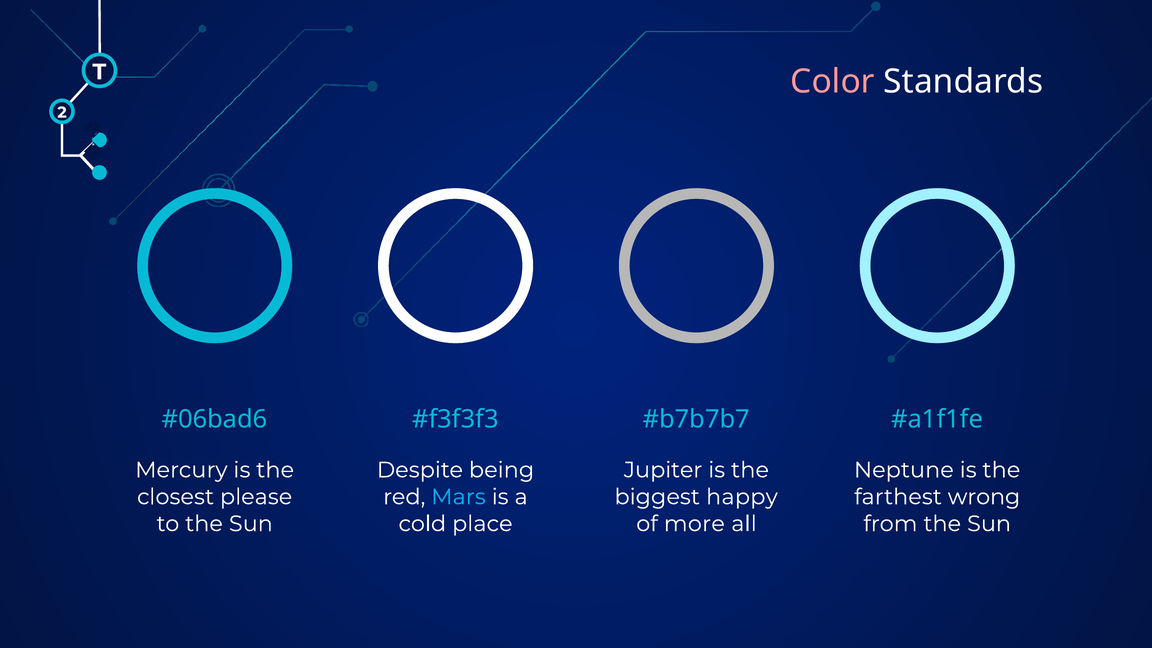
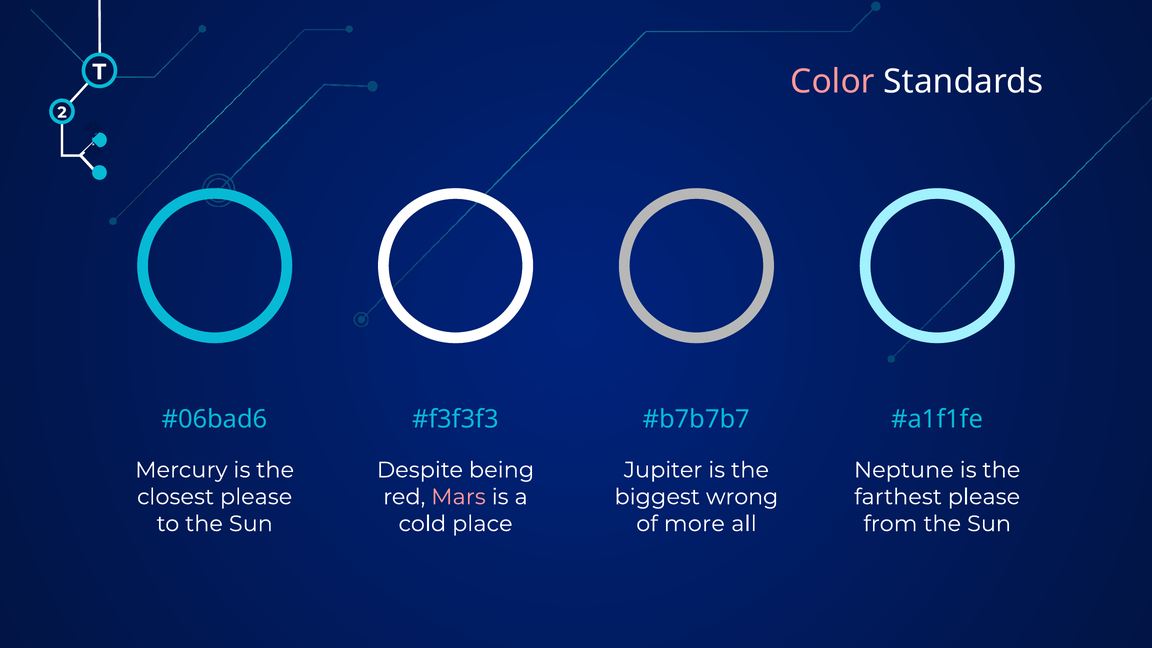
Mars colour: light blue -> pink (458, 497)
happy: happy -> wrong (742, 497)
farthest wrong: wrong -> please (984, 497)
